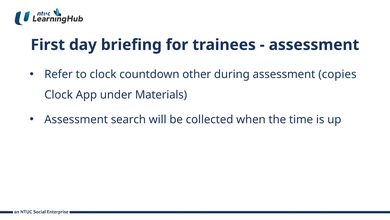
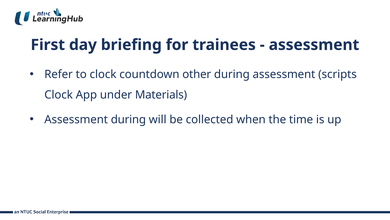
copies: copies -> scripts (337, 74)
Assessment search: search -> during (128, 119)
